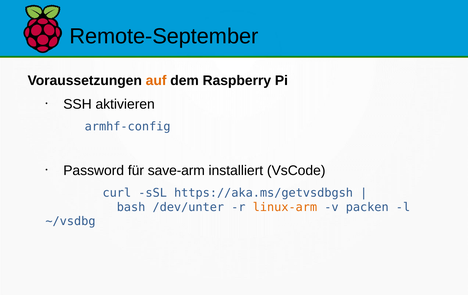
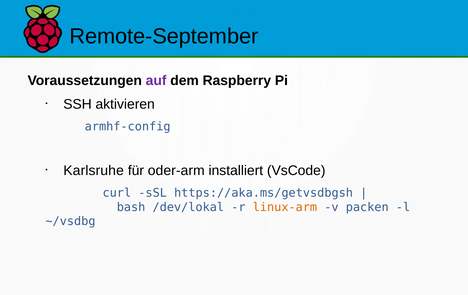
auf colour: orange -> purple (156, 81)
Password: Password -> Karlsruhe (94, 170)
save-arm: save-arm -> oder-arm (176, 170)
/dev/unter: /dev/unter -> /dev/lokal (188, 207)
